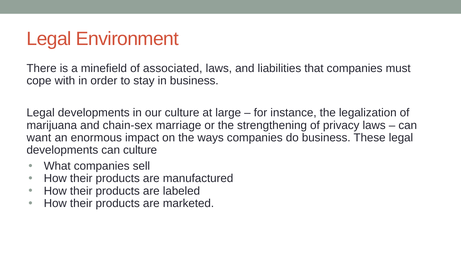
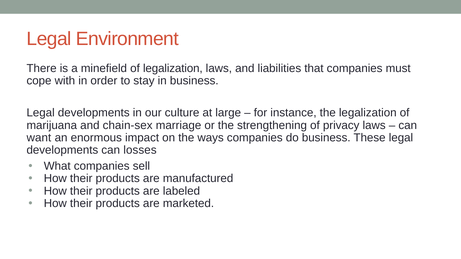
of associated: associated -> legalization (173, 68)
can culture: culture -> losses (140, 150)
